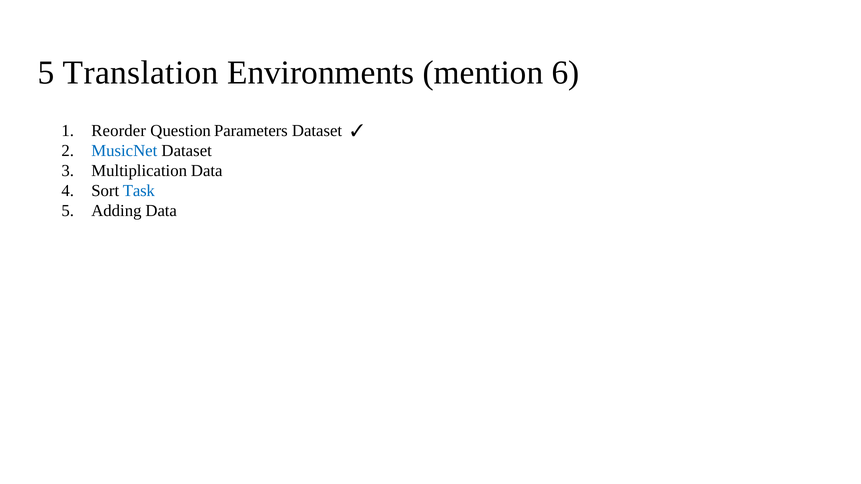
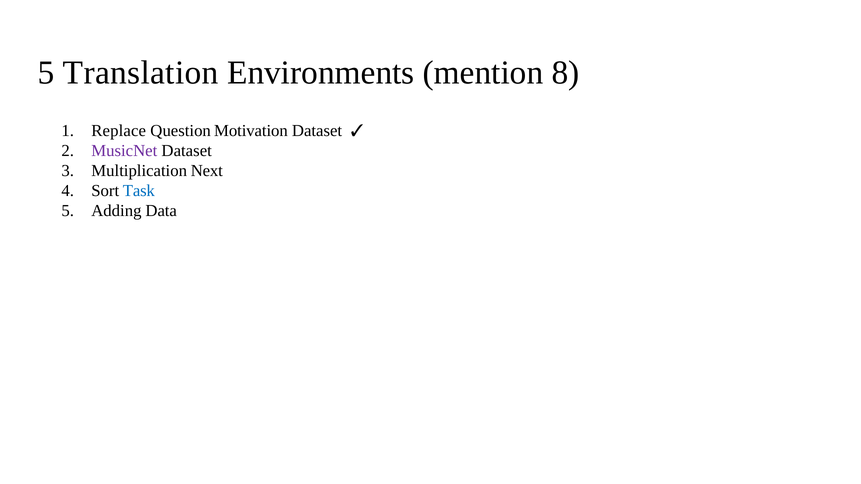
6: 6 -> 8 (566, 73)
Reorder: Reorder -> Replace (119, 131)
Parameters: Parameters -> Motivation (251, 131)
MusicNet colour: blue -> purple (124, 151)
Multiplication Data: Data -> Next (207, 171)
